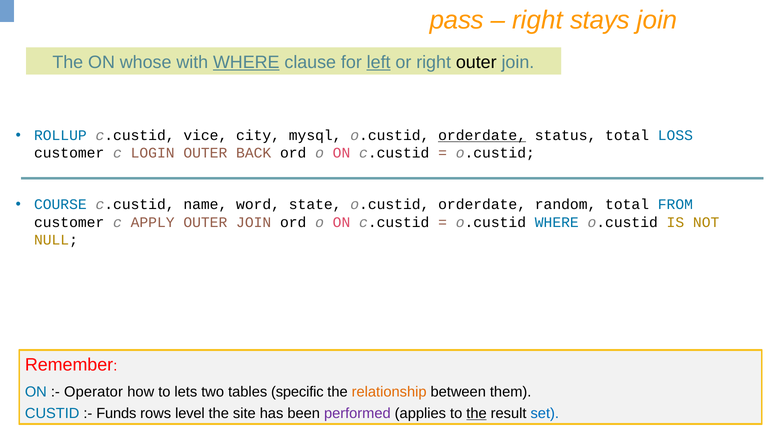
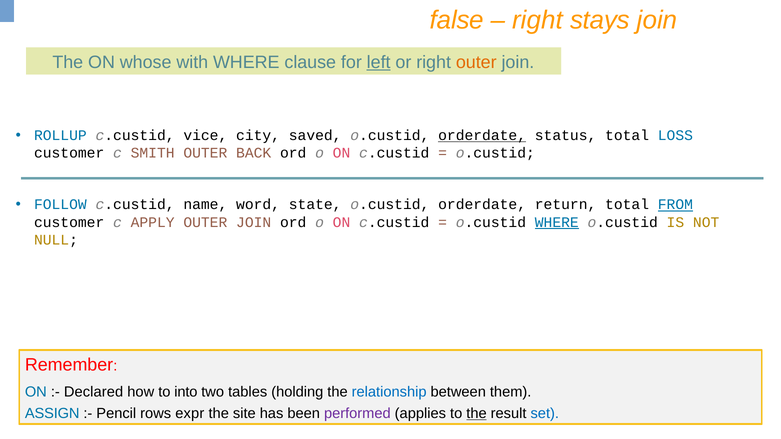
pass: pass -> false (457, 20)
WHERE underline: present -> none (246, 62)
outer colour: black -> orange (476, 62)
mysql: mysql -> saved (315, 136)
LOGIN: LOGIN -> SMITH (153, 153)
COURSE: COURSE -> FOLLOW (60, 205)
random: random -> return (566, 205)
FROM underline: none -> present (675, 205)
WHERE underline: none -> present (557, 222)
Operator: Operator -> Declared (94, 392)
lets: lets -> into (186, 392)
specific: specific -> holding (297, 392)
relationship colour: orange -> blue (389, 392)
CUSTID: CUSTID -> ASSIGN (52, 414)
Funds: Funds -> Pencil (116, 414)
level: level -> expr (190, 414)
